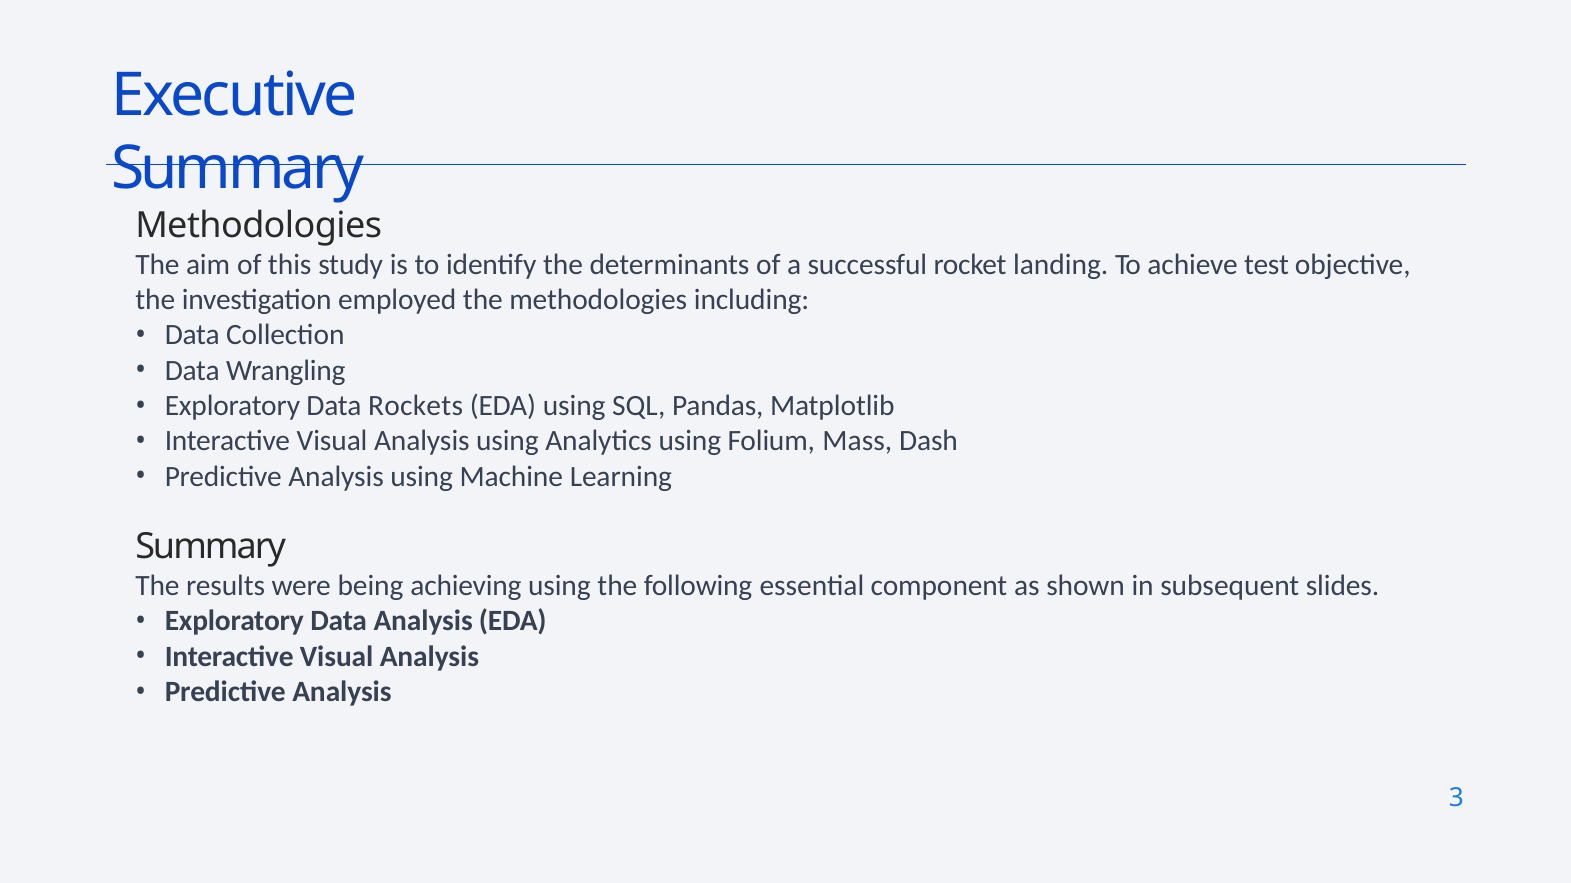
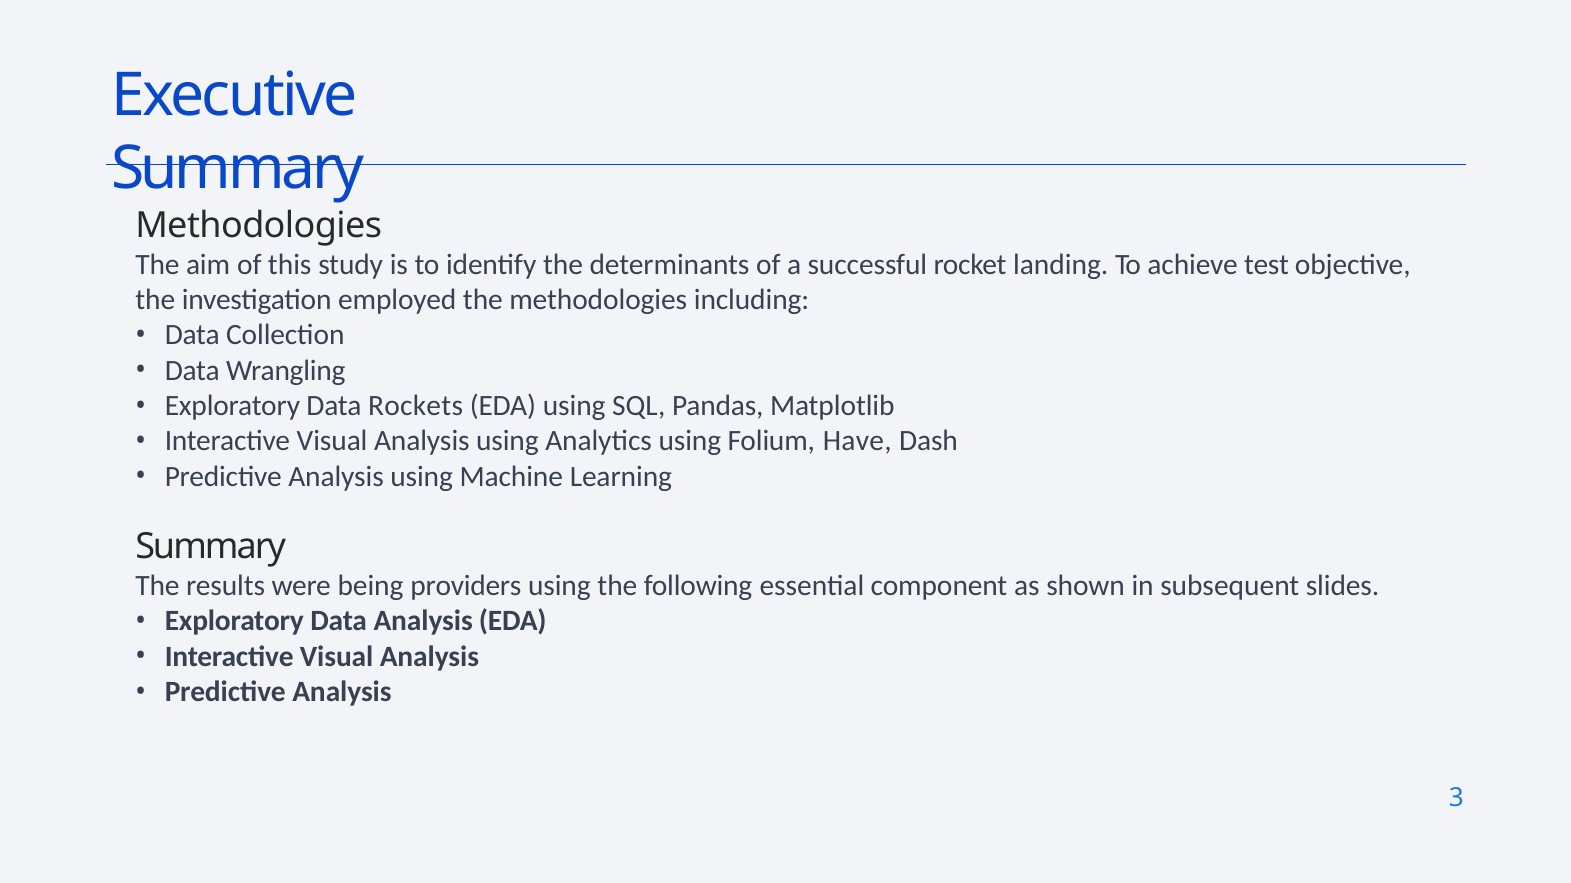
Mass: Mass -> Have (857, 441)
achieving: achieving -> providers (466, 586)
